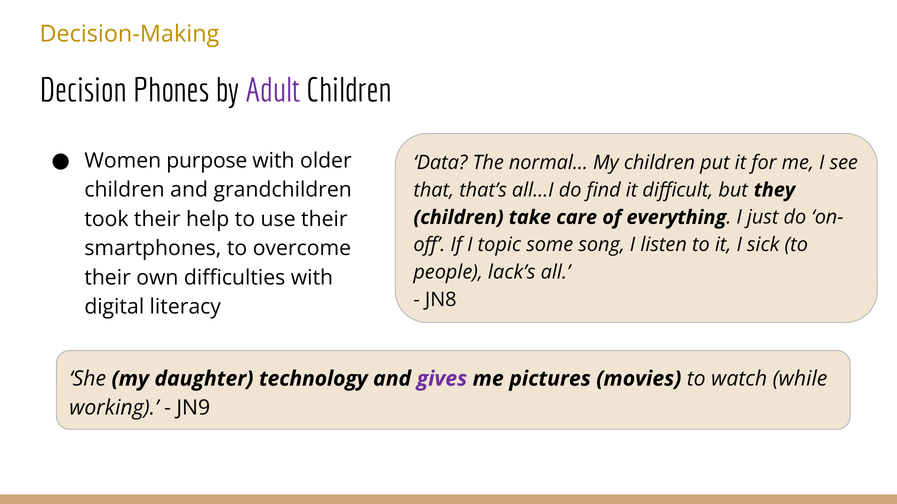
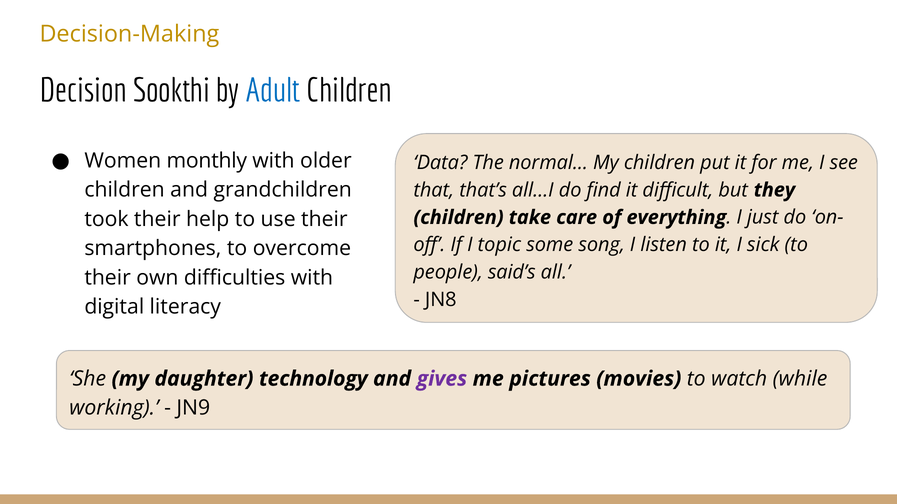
Phones: Phones -> Sookthi (172, 91)
Adult colour: purple -> blue (273, 91)
purpose: purpose -> monthly (207, 161)
lack’s: lack’s -> said’s (512, 273)
